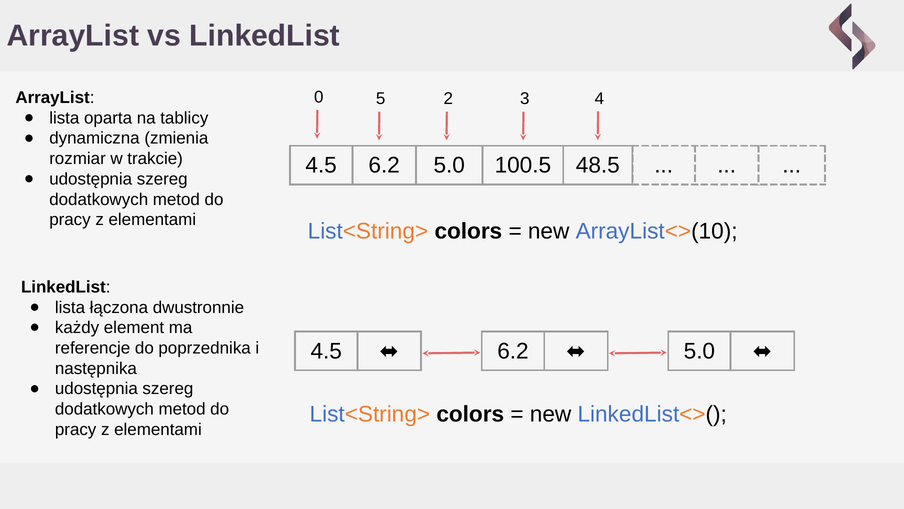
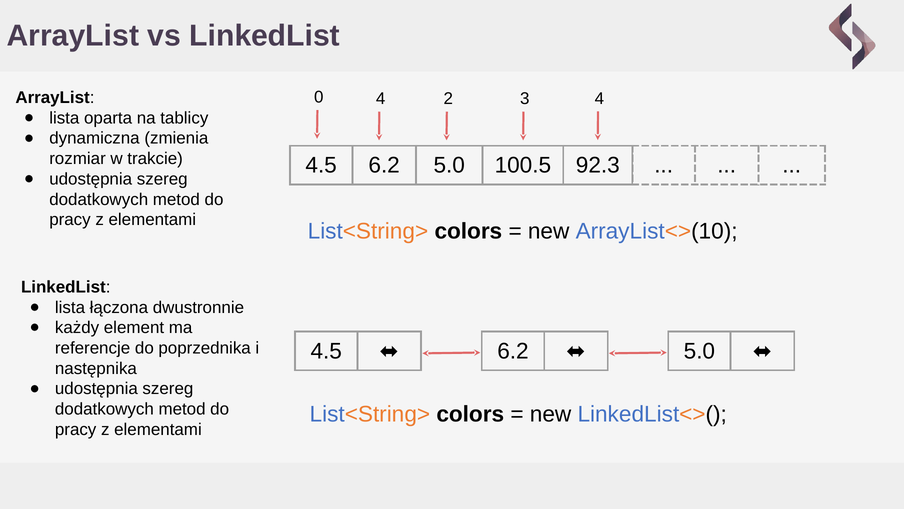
0 5: 5 -> 4 (381, 99)
48.5: 48.5 -> 92.3 (598, 165)
